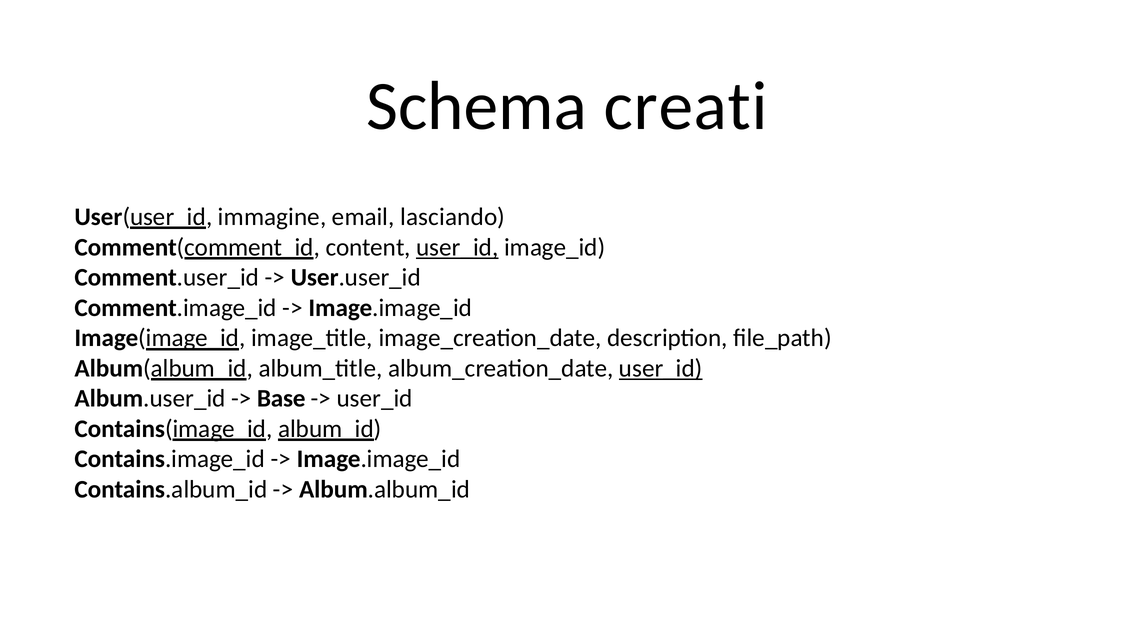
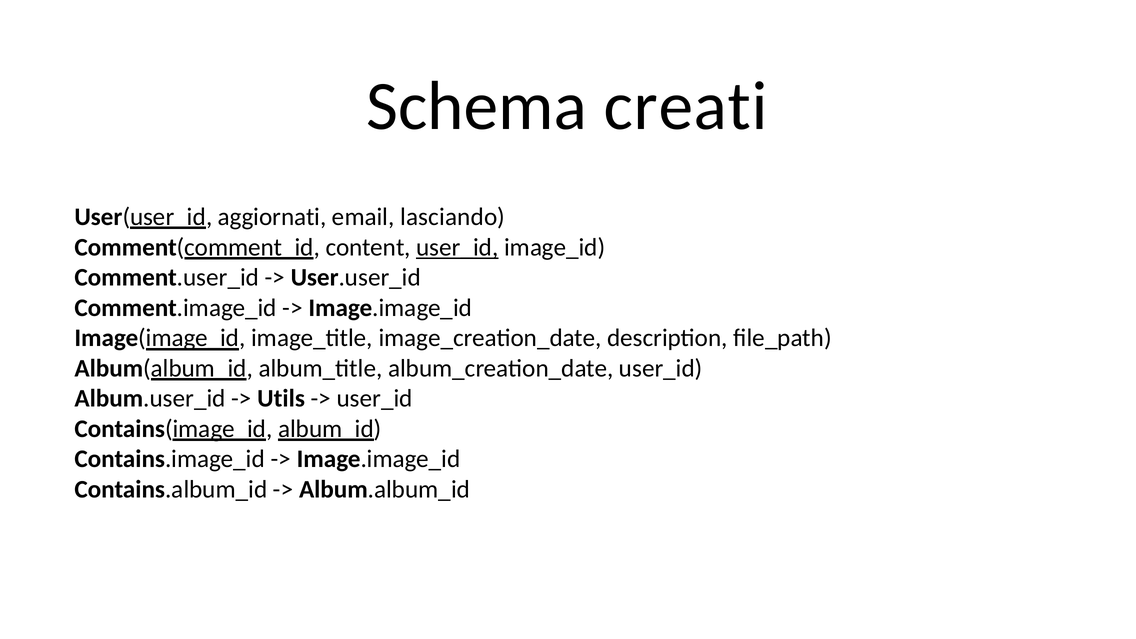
immagine: immagine -> aggiornati (272, 217)
user_id underline: present -> none (661, 368)
Base: Base -> Utils (281, 399)
